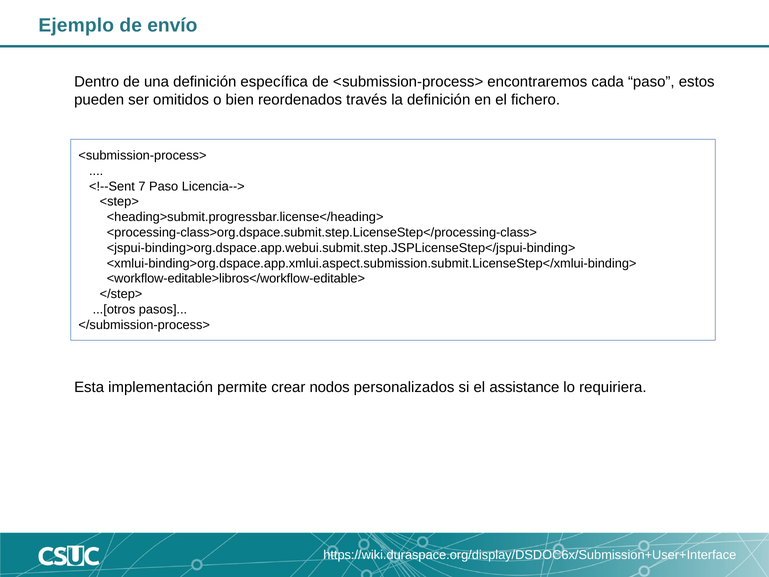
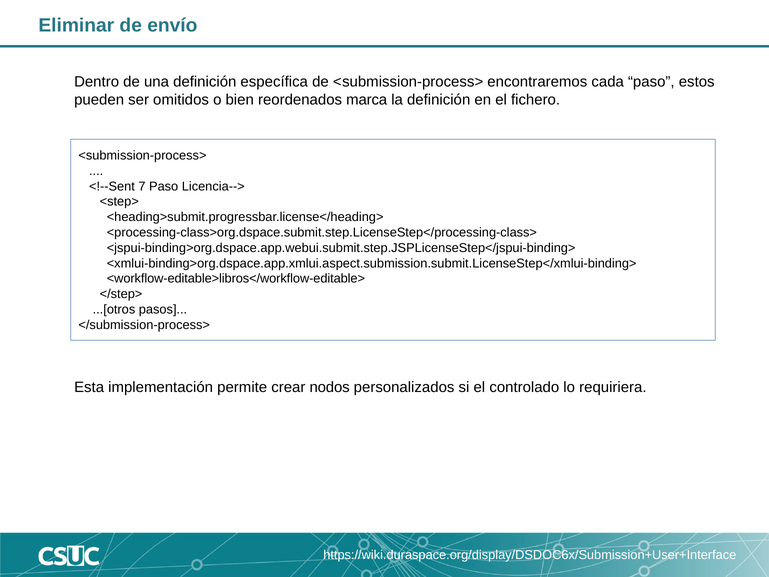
Ejemplo: Ejemplo -> Eliminar (76, 25)
través: través -> marca (367, 100)
assistance: assistance -> controlado (524, 387)
